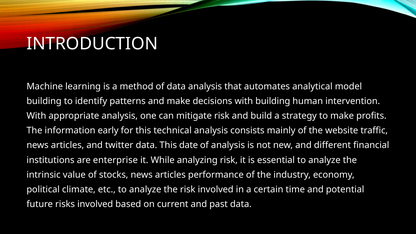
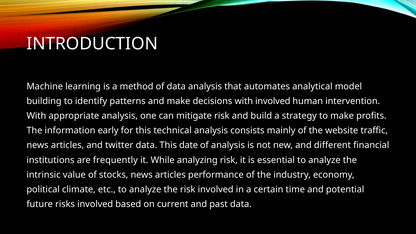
with building: building -> involved (273, 101)
enterprise: enterprise -> frequently (115, 160)
